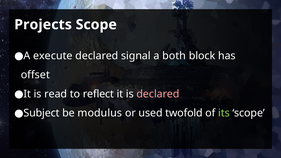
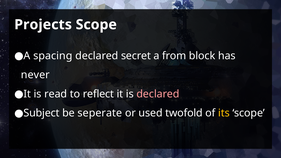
execute: execute -> spacing (53, 56)
signal: signal -> secret (136, 56)
both: both -> from (174, 56)
offset: offset -> never (35, 75)
modulus: modulus -> seperate (100, 113)
its colour: light green -> yellow (224, 113)
